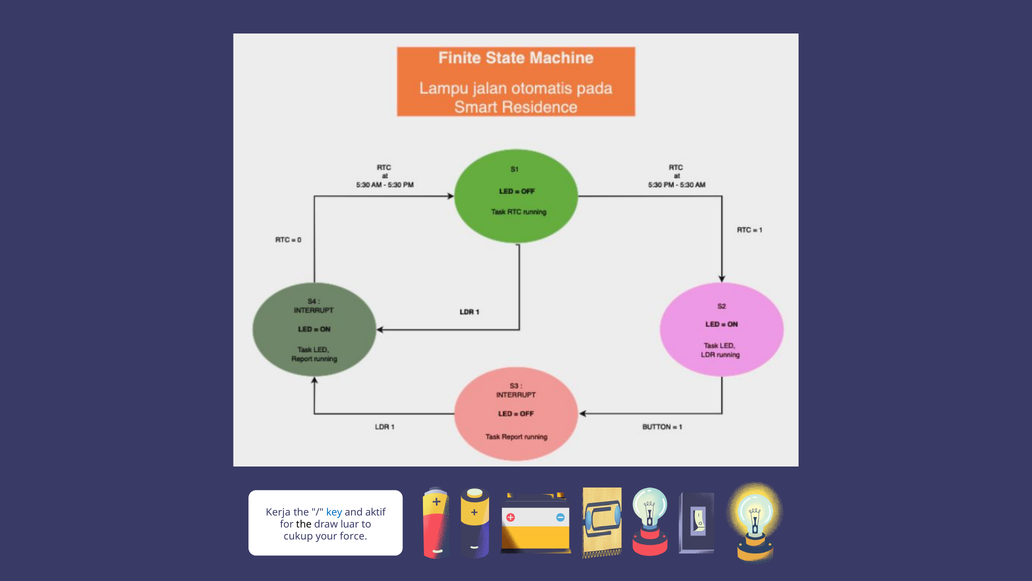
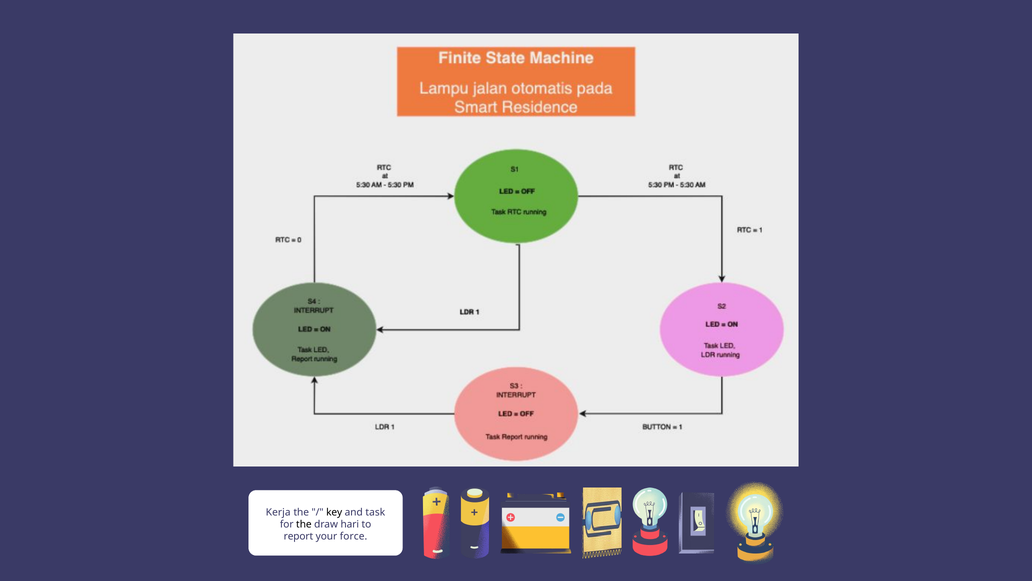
key colour: blue -> black (334, 512)
aktif: aktif -> task (375, 512)
luar: luar -> hari (350, 524)
cukup: cukup -> report (298, 536)
